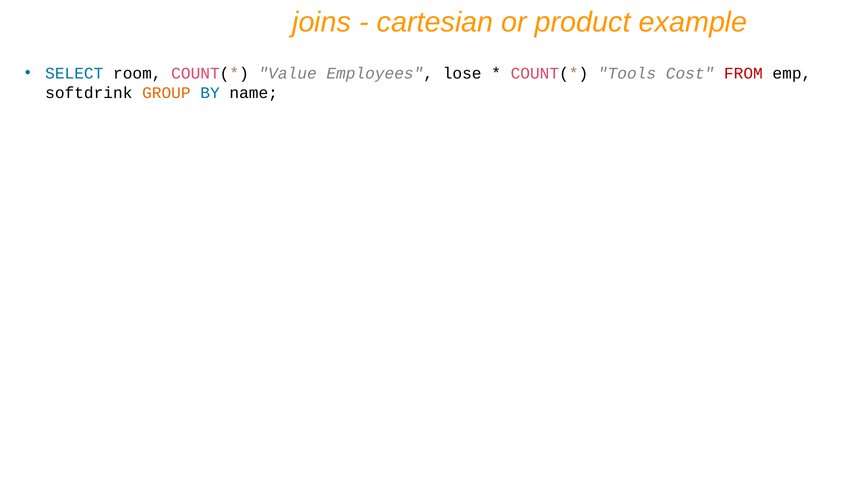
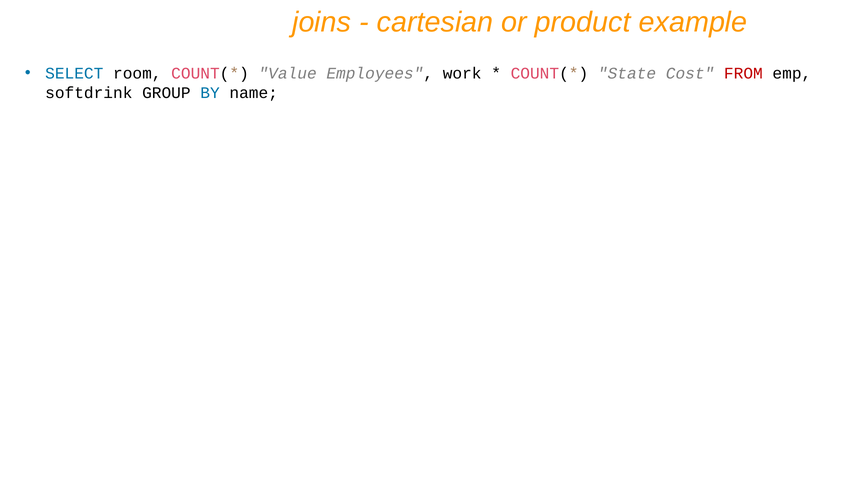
lose: lose -> work (462, 73)
Tools: Tools -> State (627, 73)
GROUP colour: orange -> black (166, 93)
